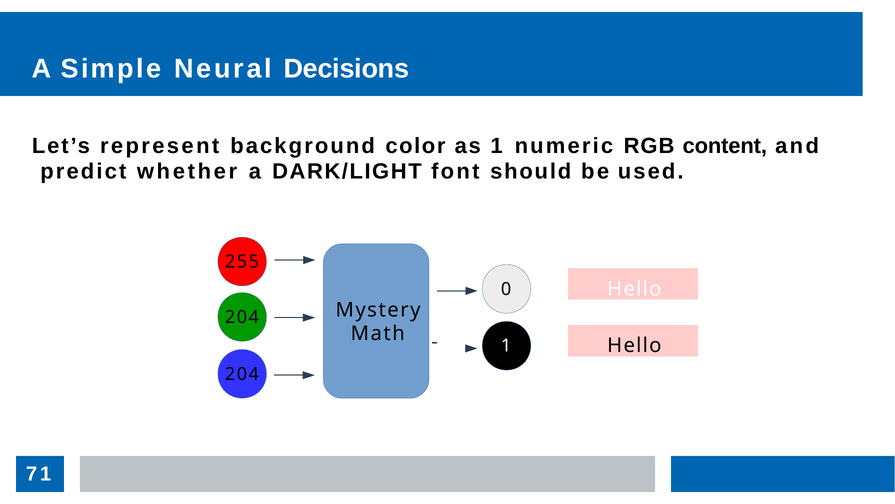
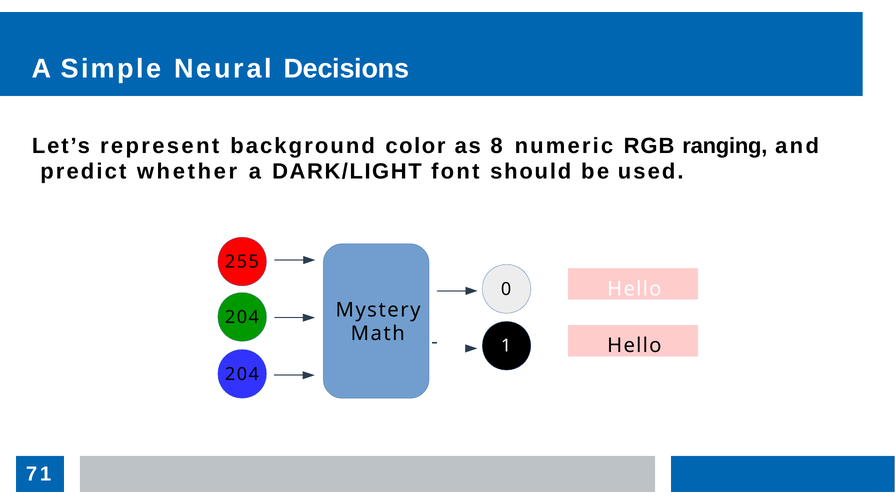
as 1: 1 -> 8 (497, 146)
content: content -> ranging (725, 146)
